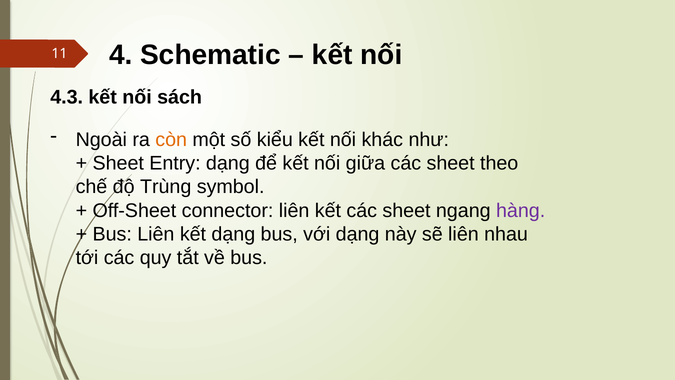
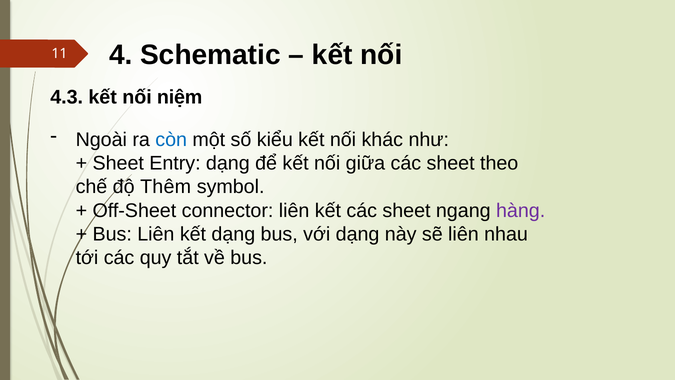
sách: sách -> niệm (180, 97)
còn colour: orange -> blue (171, 139)
Trùng: Trùng -> Thêm (166, 187)
